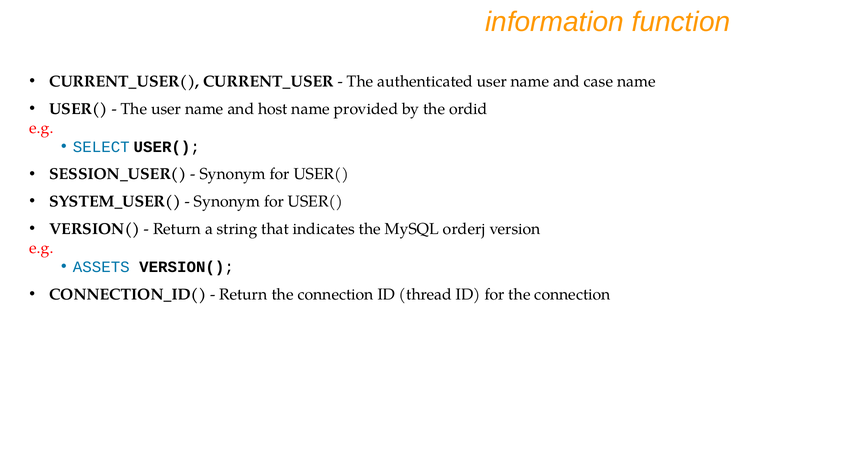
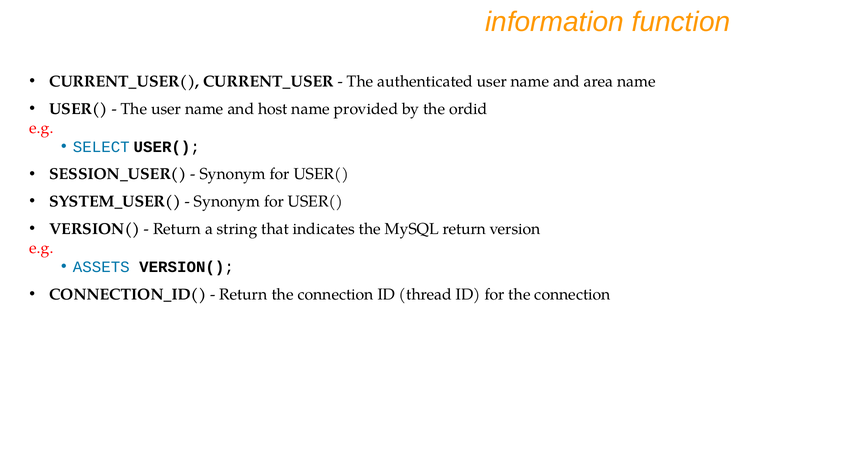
case: case -> area (599, 82)
MySQL orderj: orderj -> return (464, 229)
